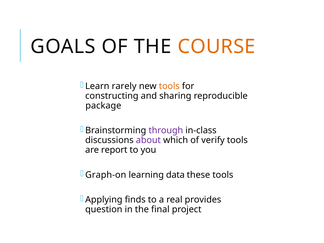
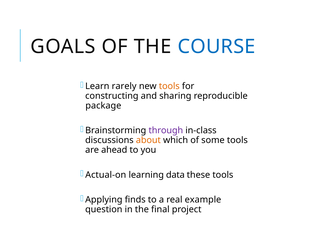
COURSE colour: orange -> blue (217, 46)
about colour: purple -> orange (148, 140)
verify: verify -> some (213, 140)
report: report -> ahead (114, 150)
Graph-on: Graph-on -> Actual-on (106, 175)
provides: provides -> example (203, 200)
